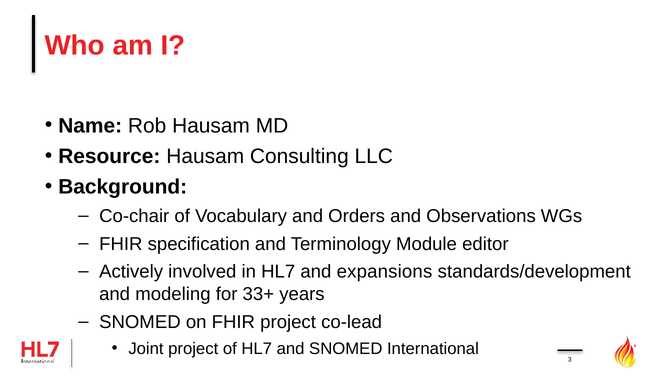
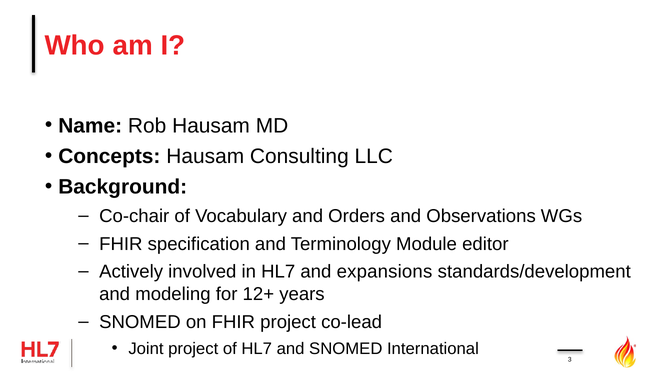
Resource: Resource -> Concepts (109, 156)
33+: 33+ -> 12+ (258, 294)
